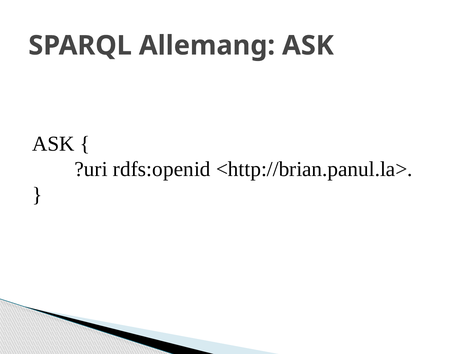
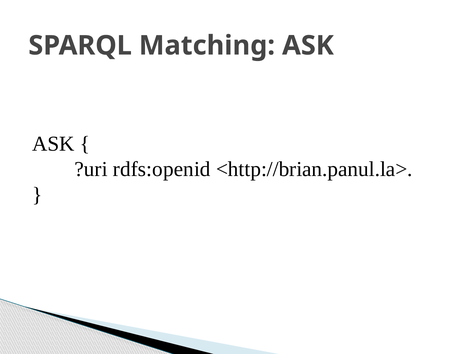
Allemang: Allemang -> Matching (207, 46)
